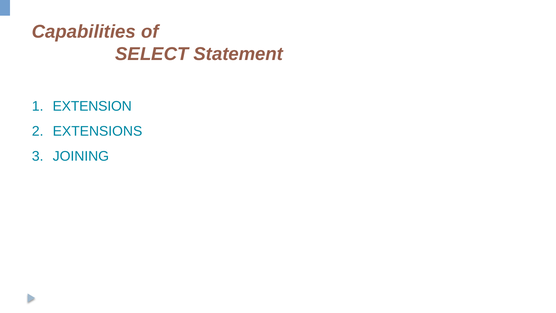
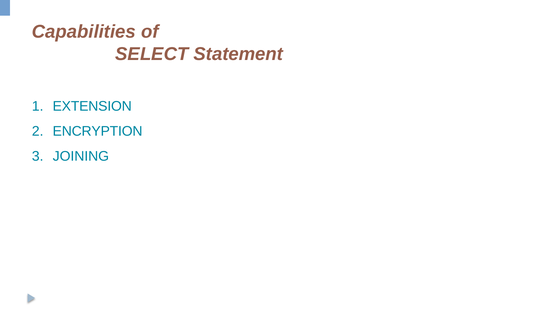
EXTENSIONS: EXTENSIONS -> ENCRYPTION (98, 131)
